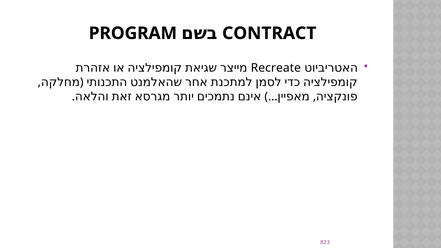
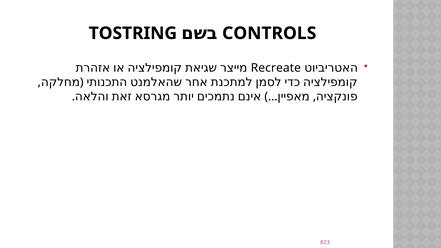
PROGRAM: PROGRAM -> TOSTRING (133, 33)
CONTRACT: CONTRACT -> CONTROLS (269, 33)
